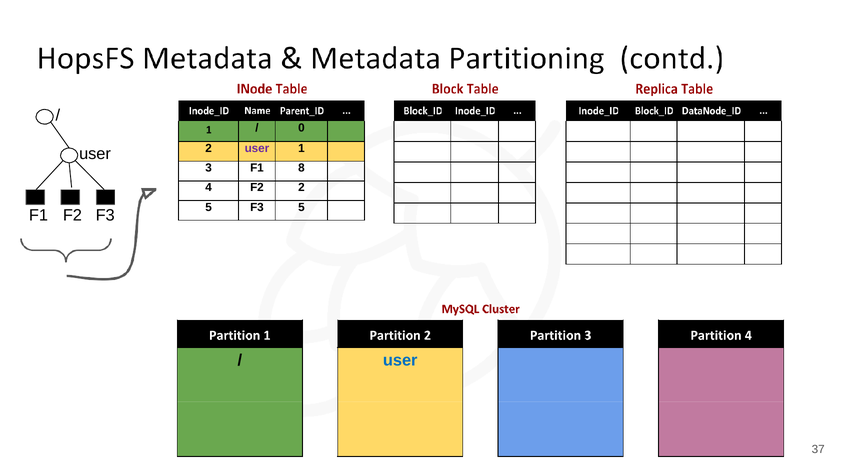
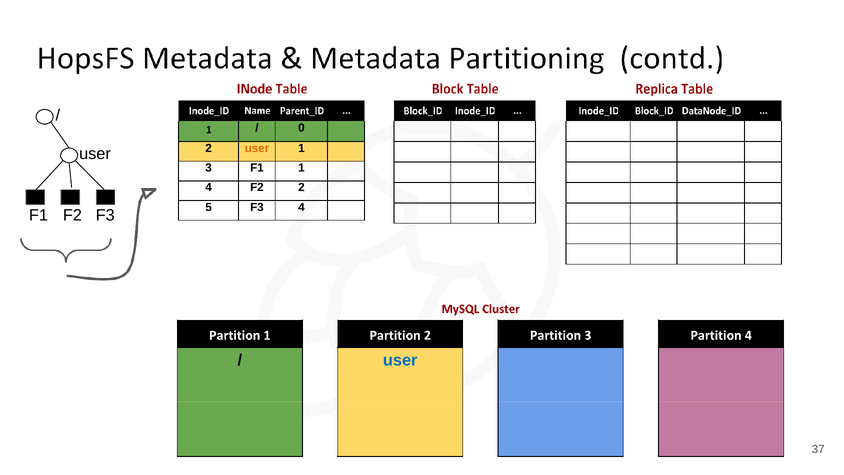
user colour: purple -> orange (257, 148)
F1 8: 8 -> 1 (301, 168)
F3 5: 5 -> 4 (301, 207)
